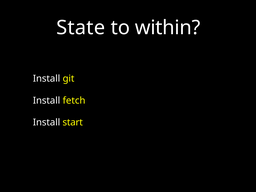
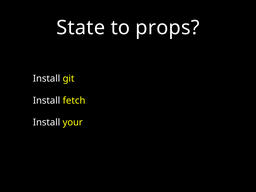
within: within -> props (167, 28)
start: start -> your (73, 122)
